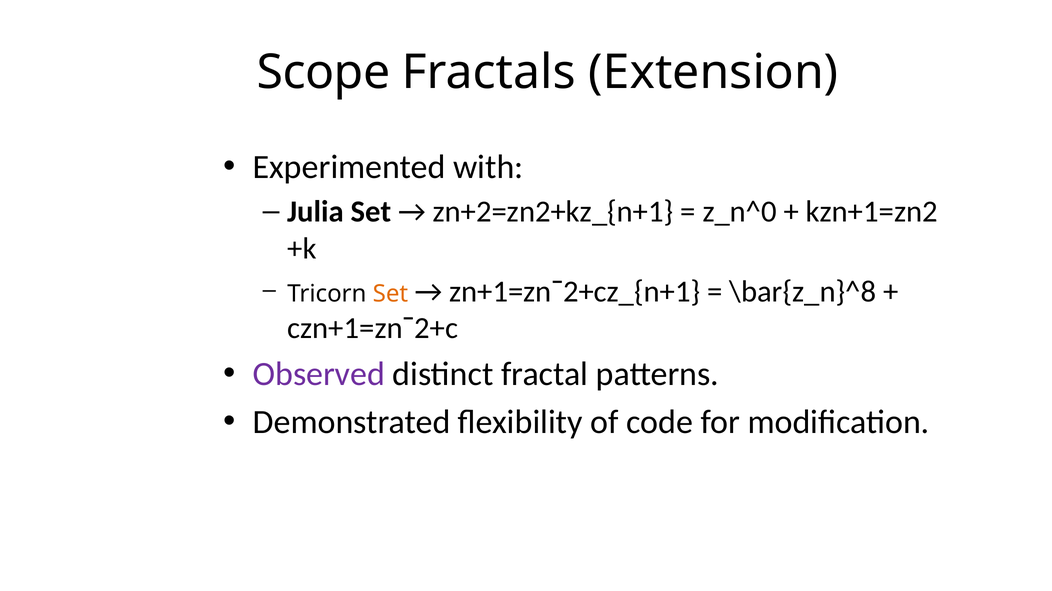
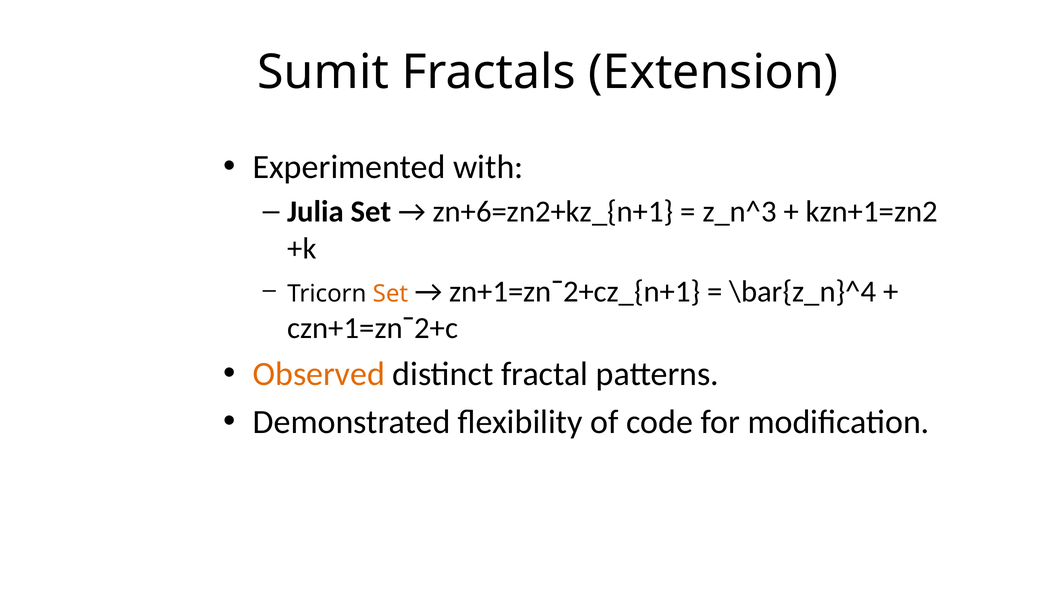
Scope: Scope -> Sumit (323, 73)
zn+2=zn2+kz_{n+1: zn+2=zn2+kz_{n+1 -> zn+6=zn2+kz_{n+1 (553, 212)
z_n^0: z_n^0 -> z_n^3 (740, 212)
\bar{z_n}^8: \bar{z_n}^8 -> \bar{z_n}^4 (803, 292)
Observed colour: purple -> orange (319, 375)
